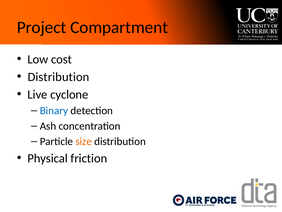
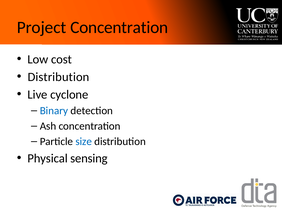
Project Compartment: Compartment -> Concentration (119, 27)
size colour: orange -> blue (84, 141)
friction: friction -> sensing (89, 158)
